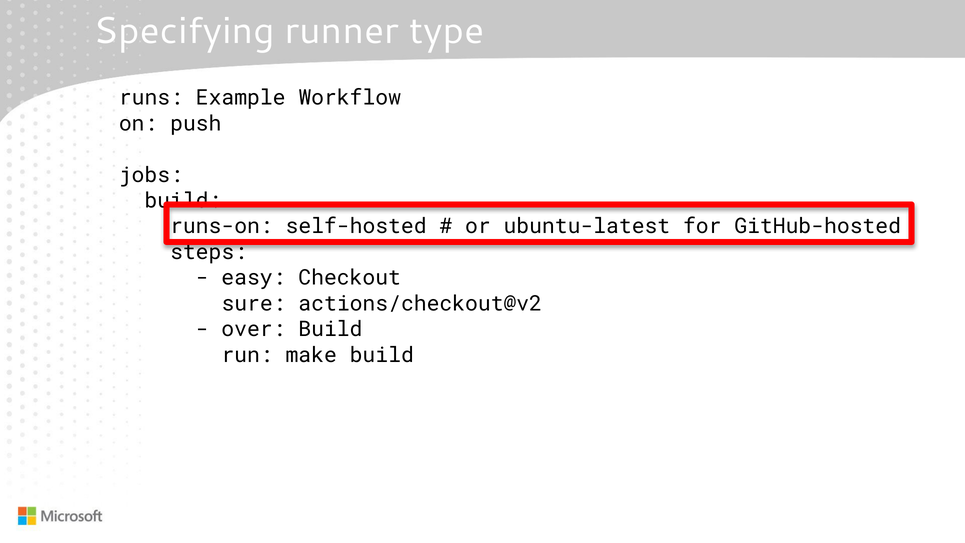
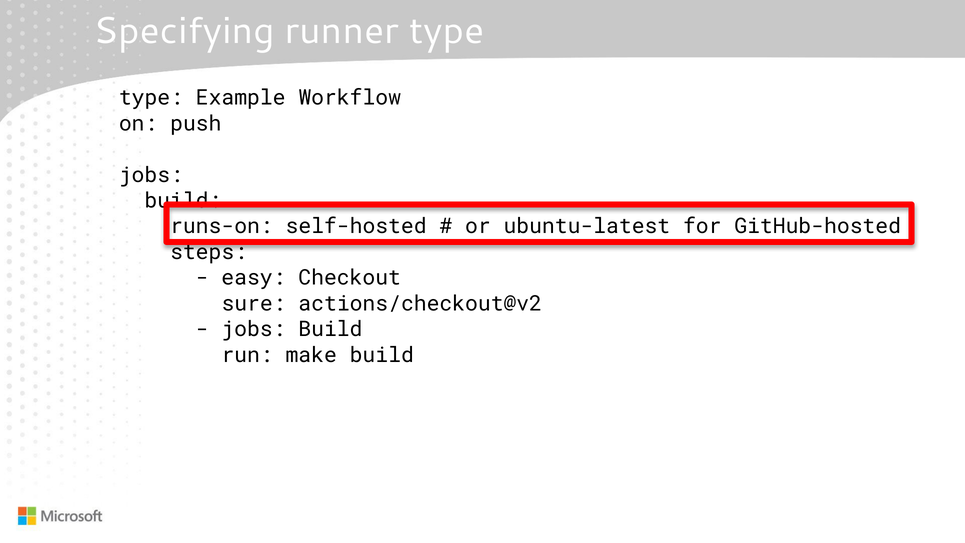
runs: runs -> type (151, 98)
over: over -> jobs (253, 329)
